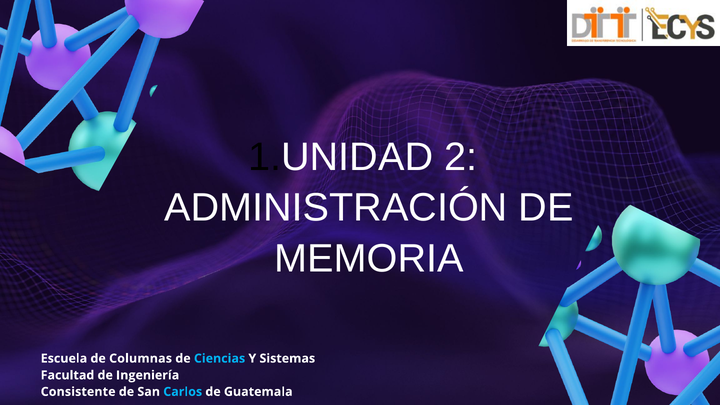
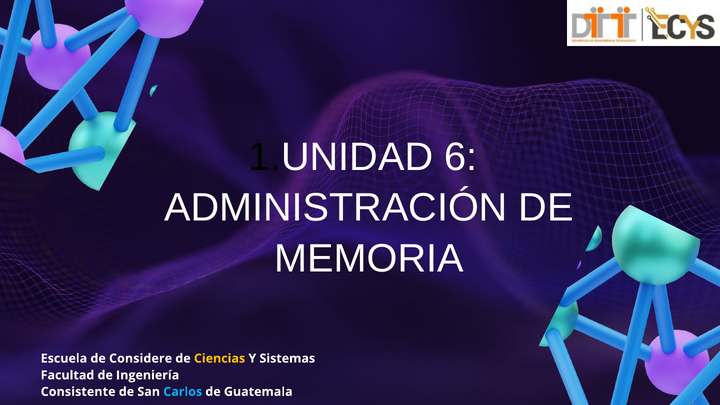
2: 2 -> 6 (461, 157)
Columnas: Columnas -> Considere (141, 358)
Ciencias colour: light blue -> yellow (220, 358)
